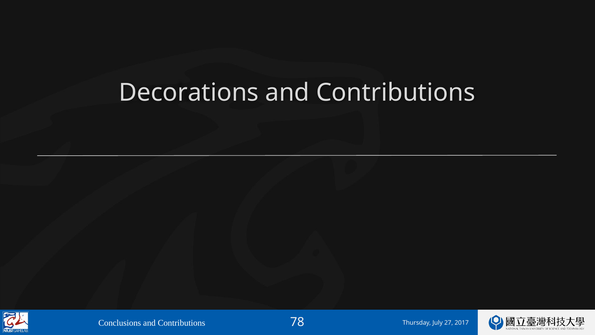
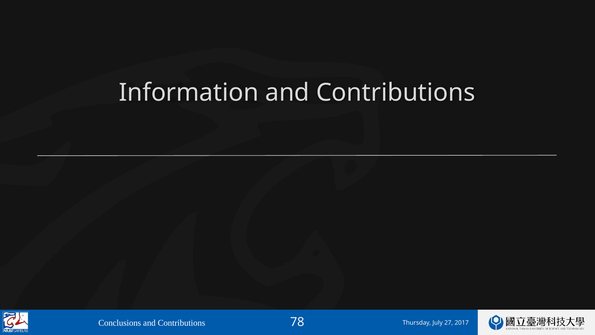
Decorations: Decorations -> Information (189, 93)
